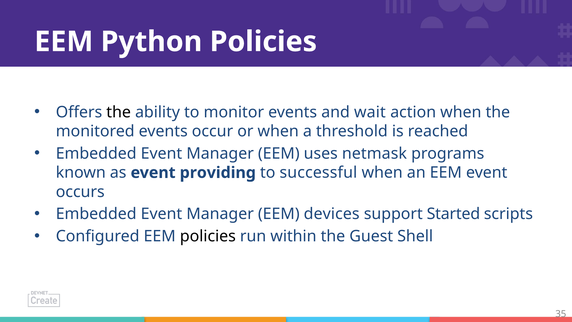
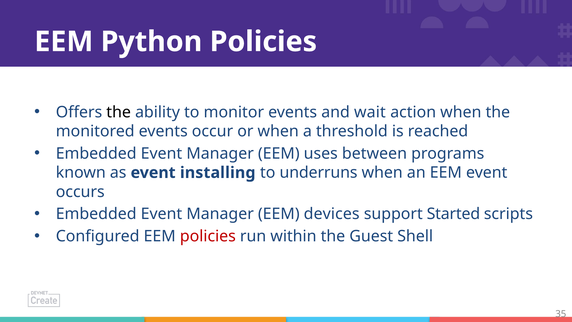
netmask: netmask -> between (374, 153)
providing: providing -> installing (218, 173)
successful: successful -> underruns (319, 173)
policies colour: black -> red (208, 236)
